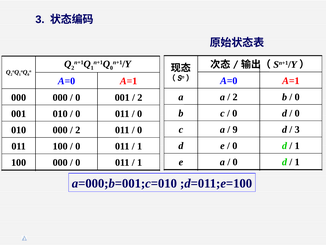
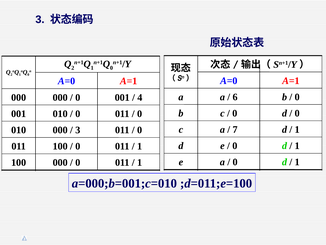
2: 2 -> 6 (235, 97)
2: 2 -> 4 (140, 97)
9: 9 -> 7 (235, 129)
3: 3 -> 1 (297, 129)
2: 2 -> 3 (78, 130)
